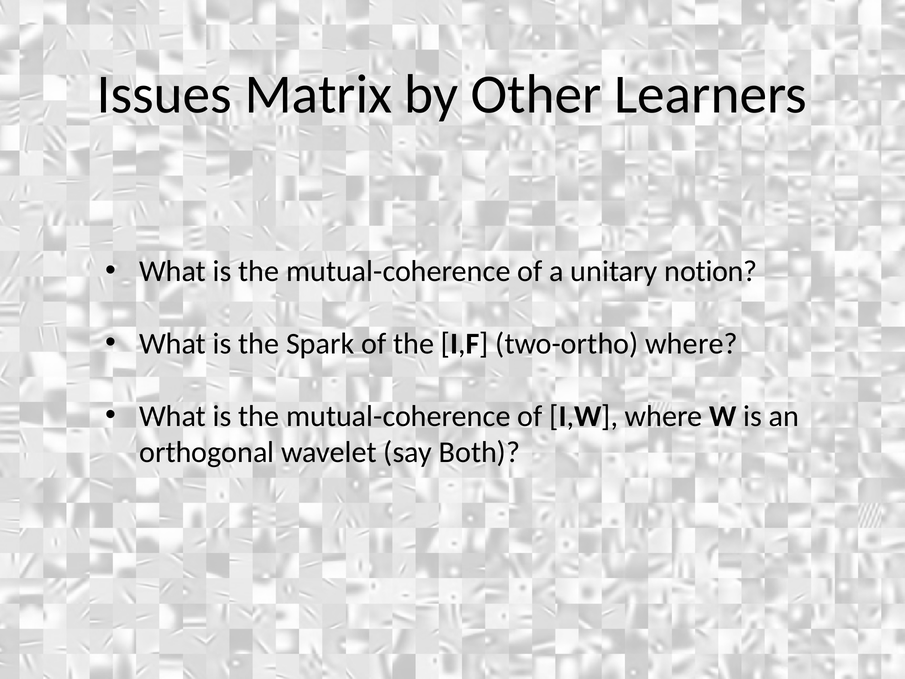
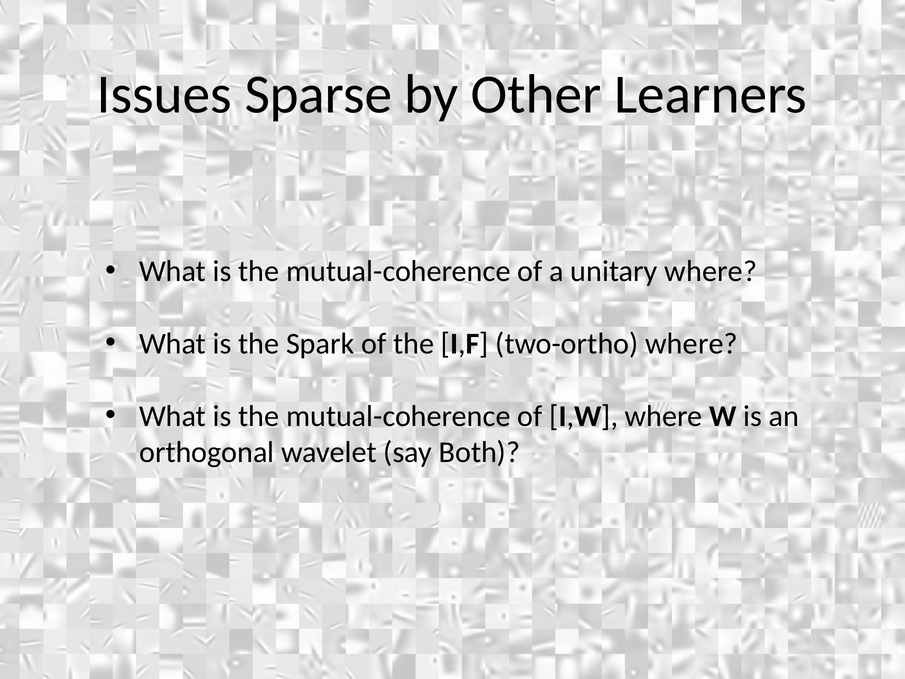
Matrix: Matrix -> Sparse (318, 94)
unitary notion: notion -> where (711, 271)
